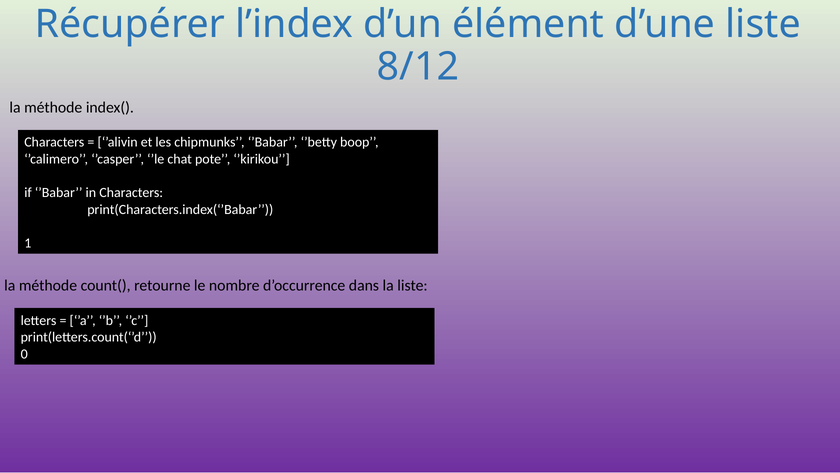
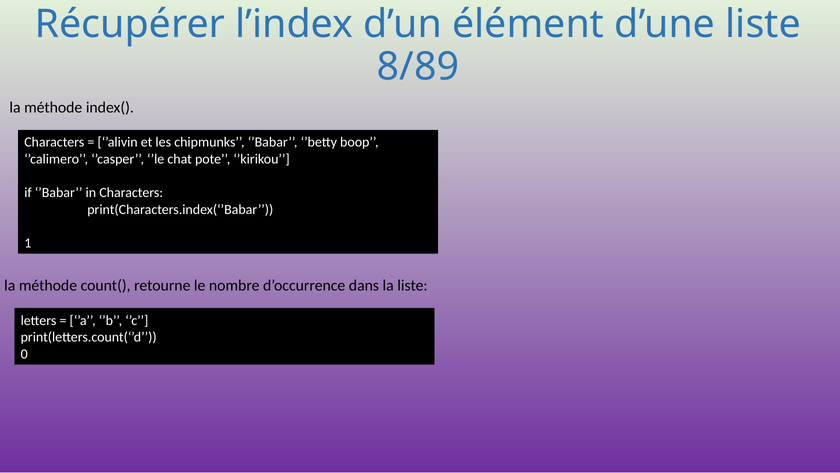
8/12: 8/12 -> 8/89 (418, 67)
